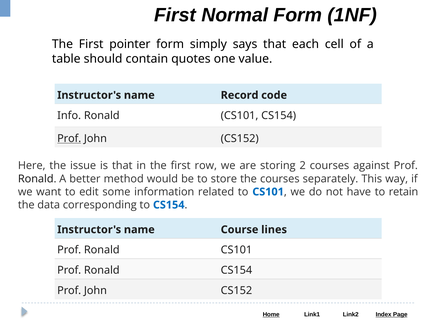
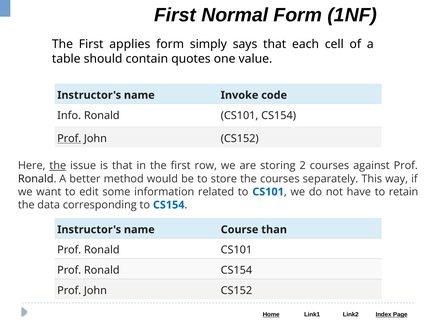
pointer: pointer -> applies (130, 44)
Record: Record -> Invoke (240, 95)
the underline: none -> present (58, 166)
lines: lines -> than (274, 230)
